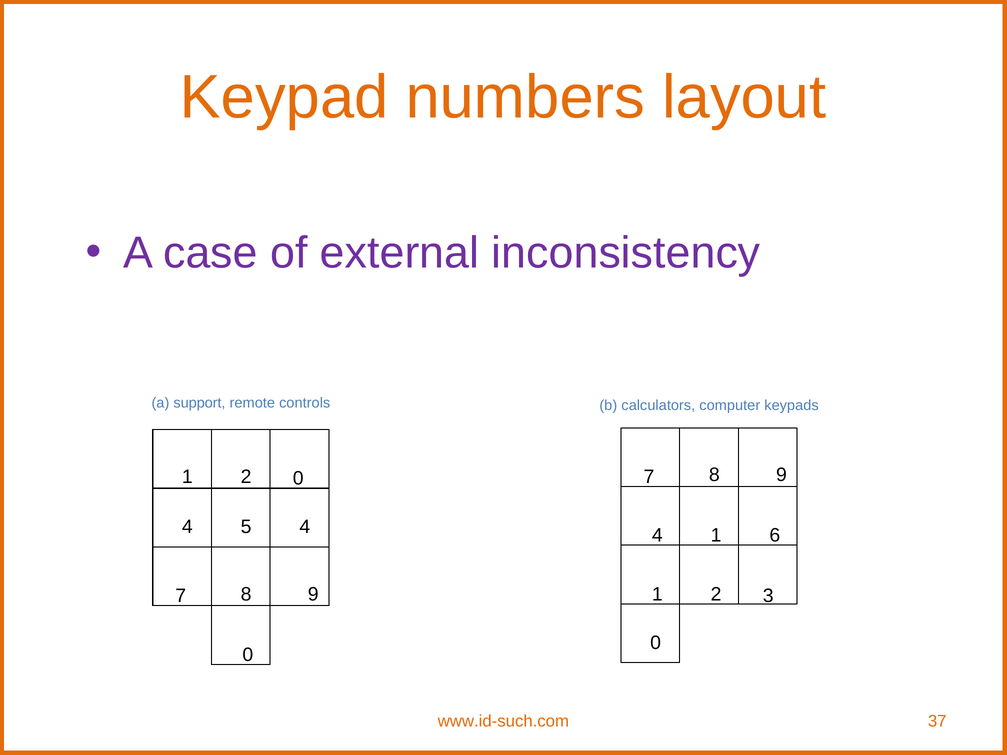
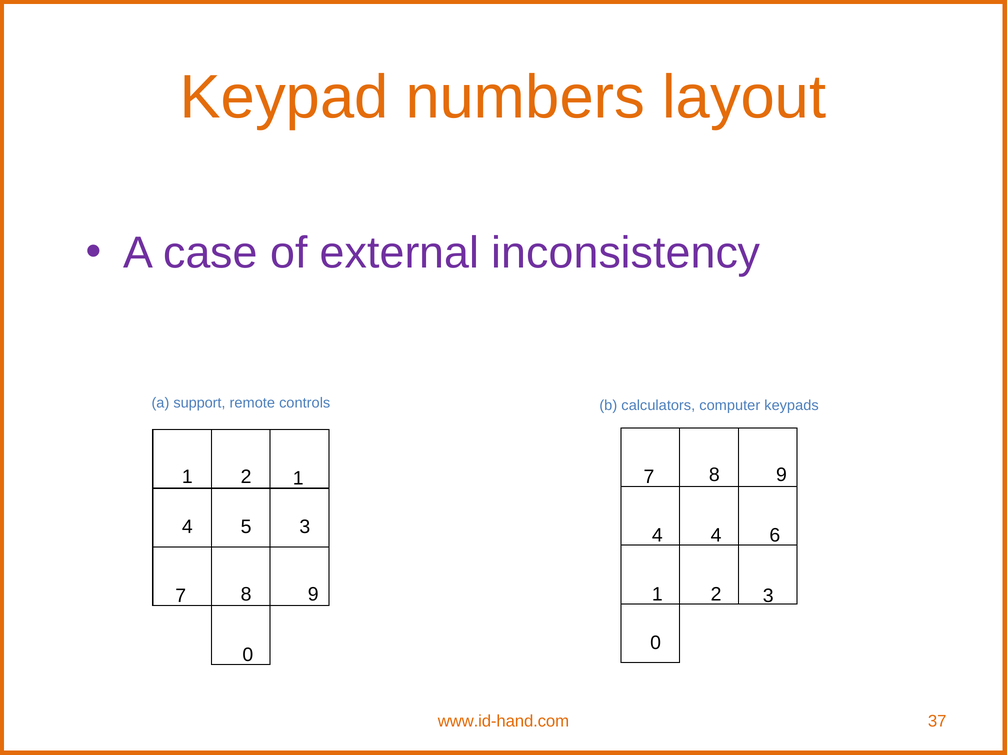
2 0: 0 -> 1 (298, 479)
5 4: 4 -> 3 (305, 527)
4 1: 1 -> 4 (716, 536)
www.id-such.com: www.id-such.com -> www.id-hand.com (503, 721)
